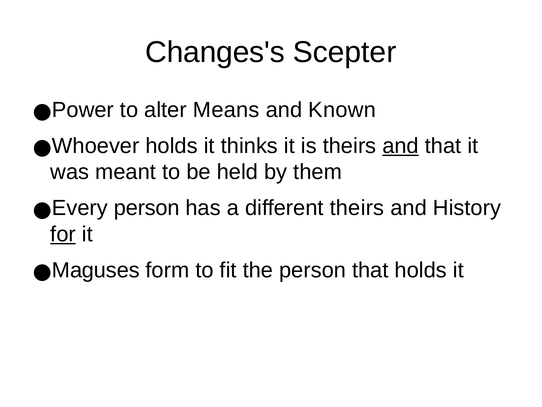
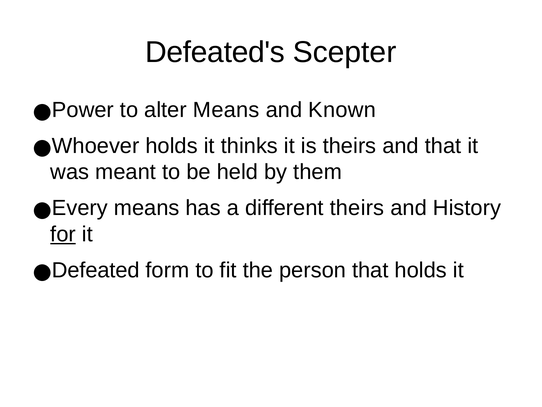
Changes's: Changes's -> Defeated's (215, 52)
and underline: present -> none (401, 146)
Every person: person -> means (147, 208)
Maguses: Maguses -> Defeated (96, 270)
